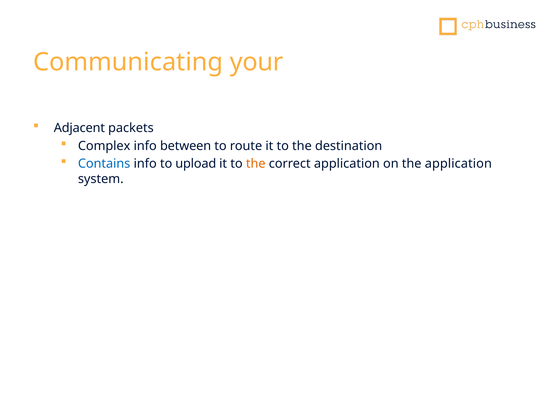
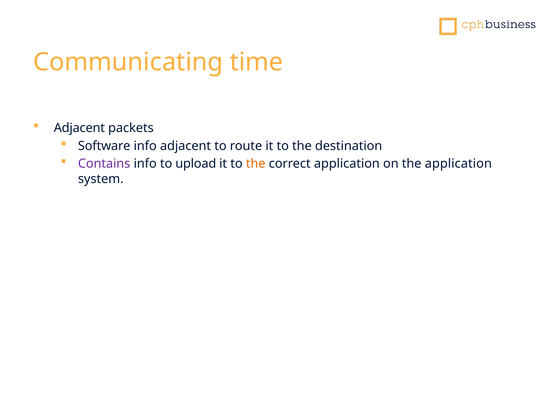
your: your -> time (257, 62)
Complex: Complex -> Software (104, 146)
info between: between -> adjacent (186, 146)
Contains colour: blue -> purple (104, 164)
